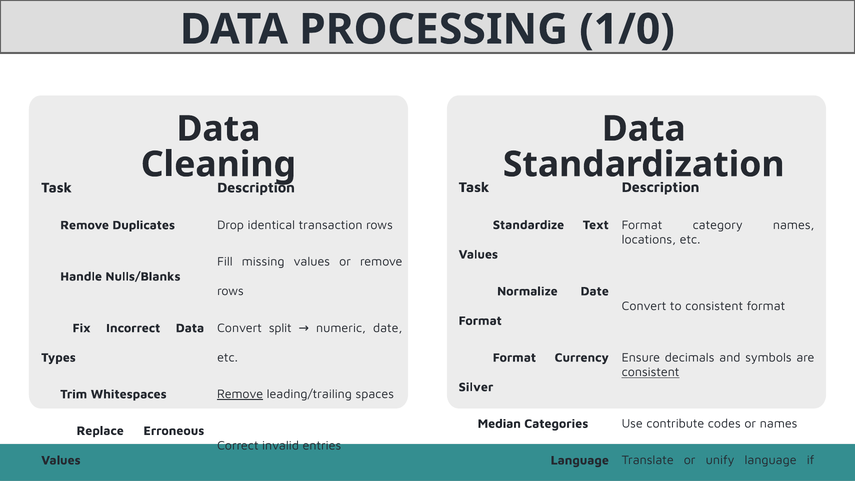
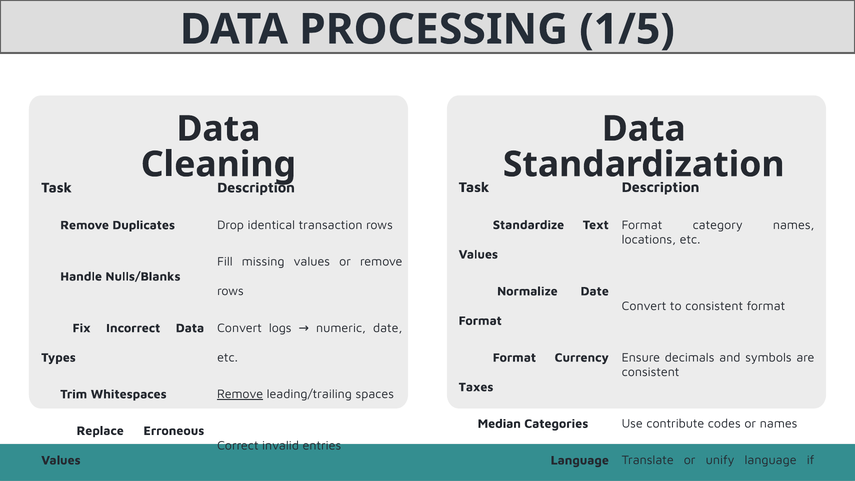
1/0: 1/0 -> 1/5 (627, 29)
split: split -> logs (280, 328)
consistent underline: present -> none (651, 372)
Silver: Silver -> Taxes (476, 387)
